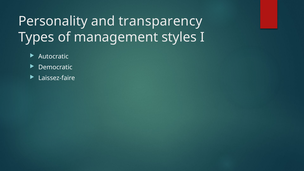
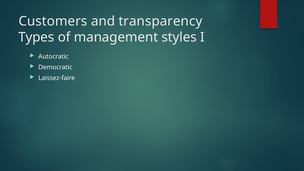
Personality: Personality -> Customers (53, 21)
